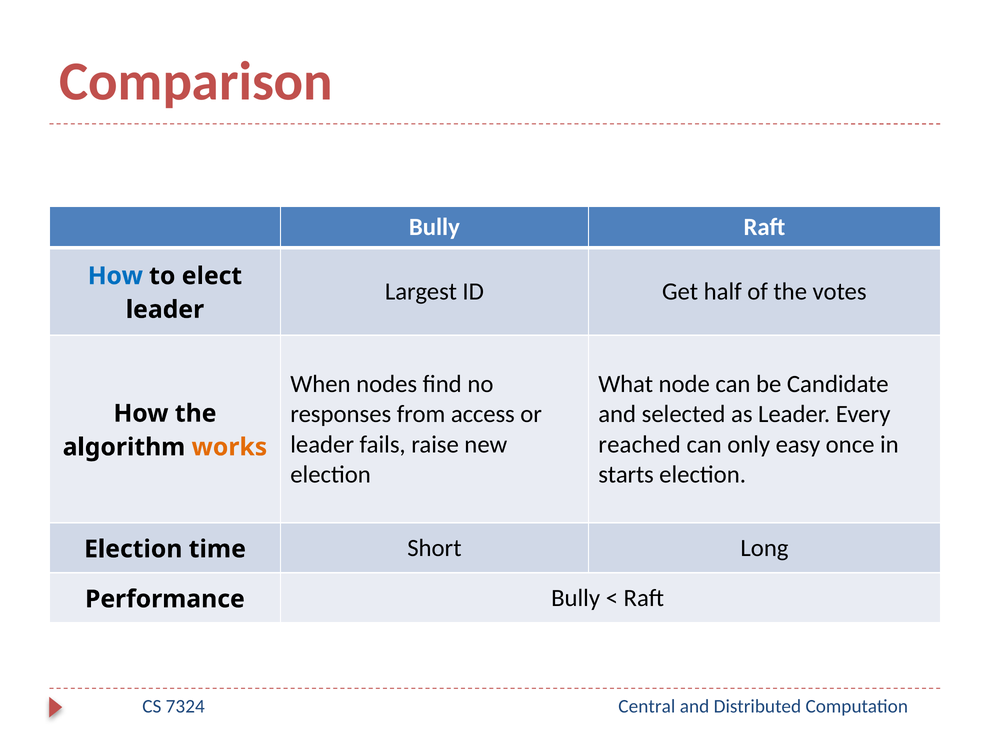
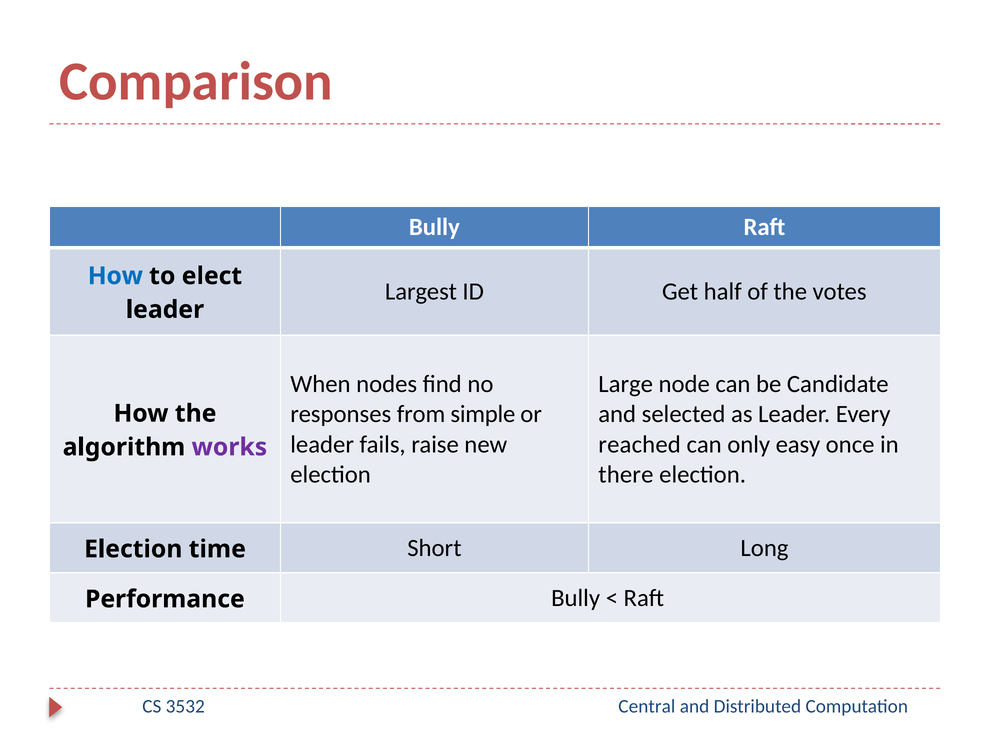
What: What -> Large (626, 384)
access: access -> simple (483, 414)
works colour: orange -> purple (229, 447)
starts: starts -> there (626, 474)
7324: 7324 -> 3532 (185, 706)
